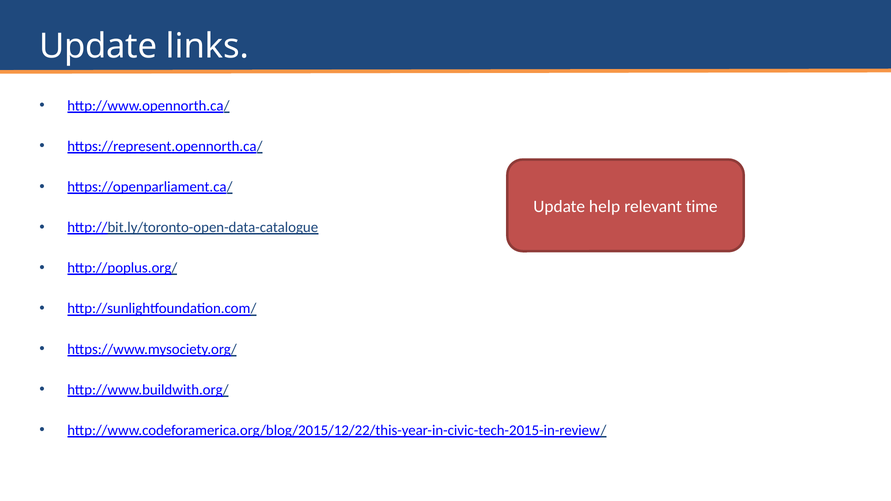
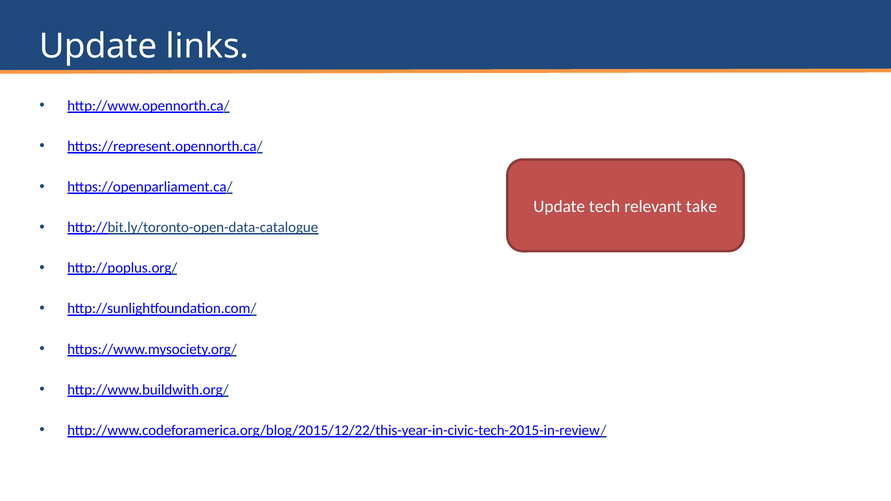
help: help -> tech (605, 207)
time: time -> take (701, 207)
